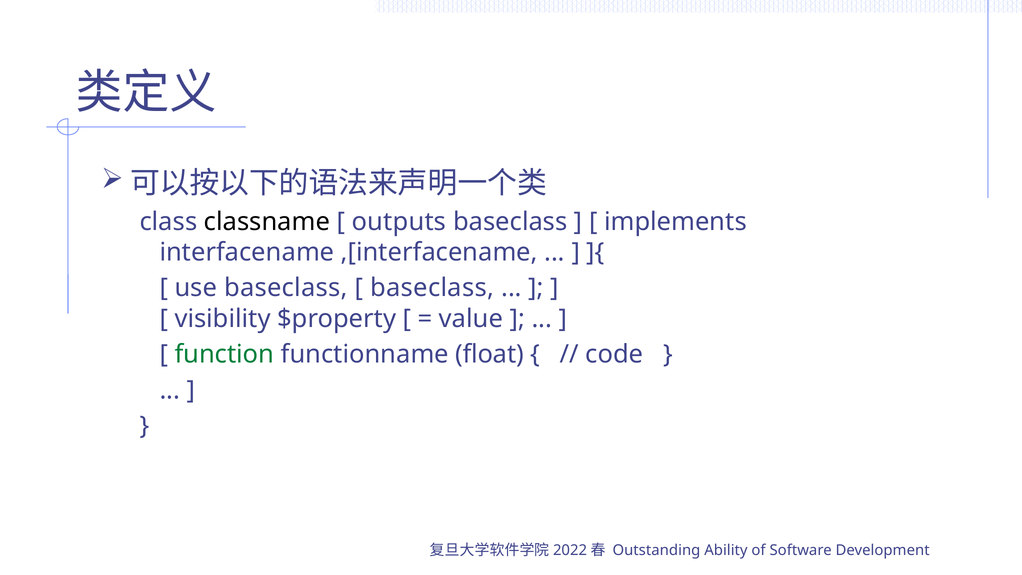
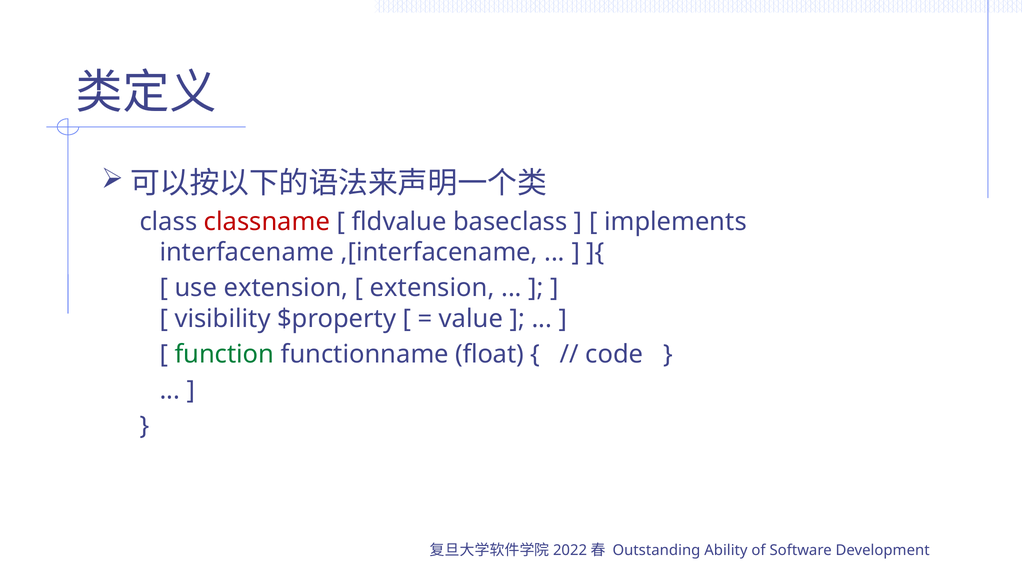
classname colour: black -> red (267, 222)
outputs: outputs -> fldvalue (399, 222)
use baseclass: baseclass -> extension (286, 288)
baseclass: baseclass -> extension (432, 288)
